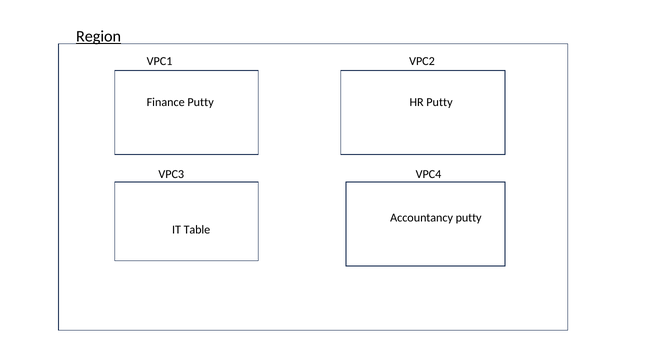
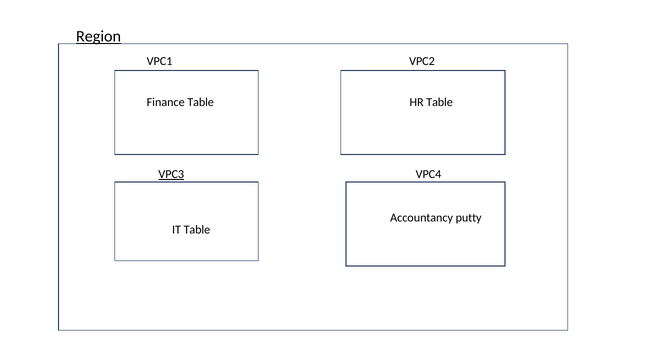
Finance Putty: Putty -> Table (201, 102)
HR Putty: Putty -> Table (440, 102)
VPC3 underline: none -> present (171, 174)
